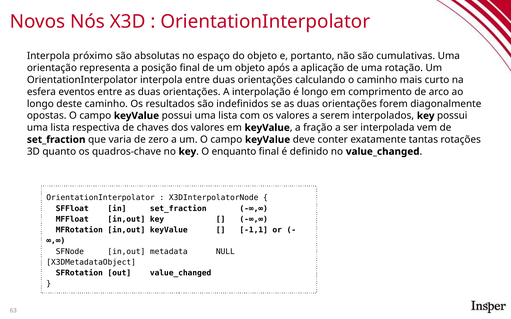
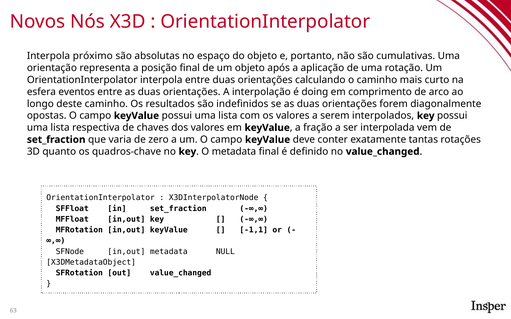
é longo: longo -> doing (315, 92)
O enquanto: enquanto -> metadata (234, 152)
